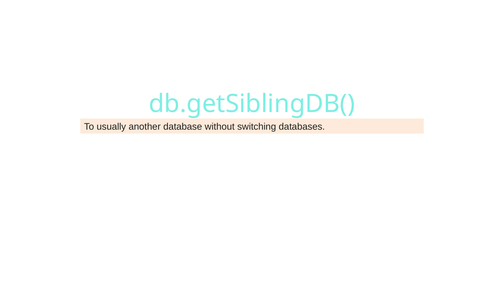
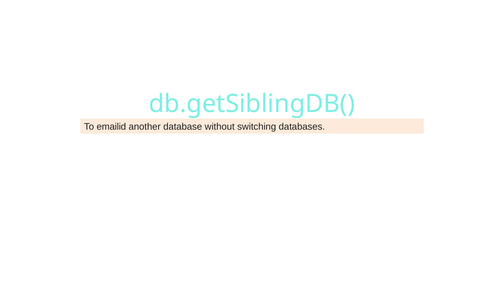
usually: usually -> emailid (111, 127)
